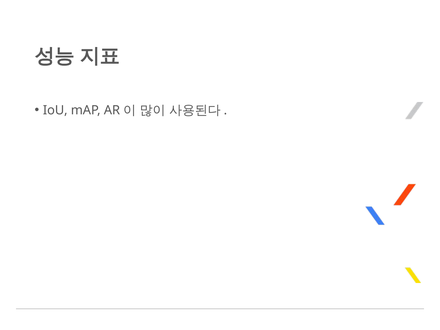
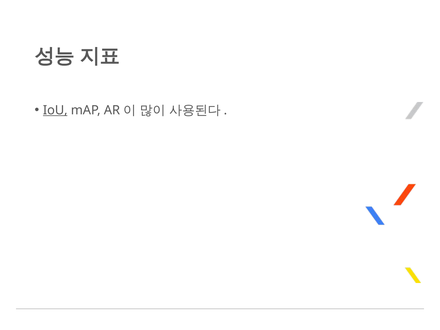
IoU underline: none -> present (55, 110)
